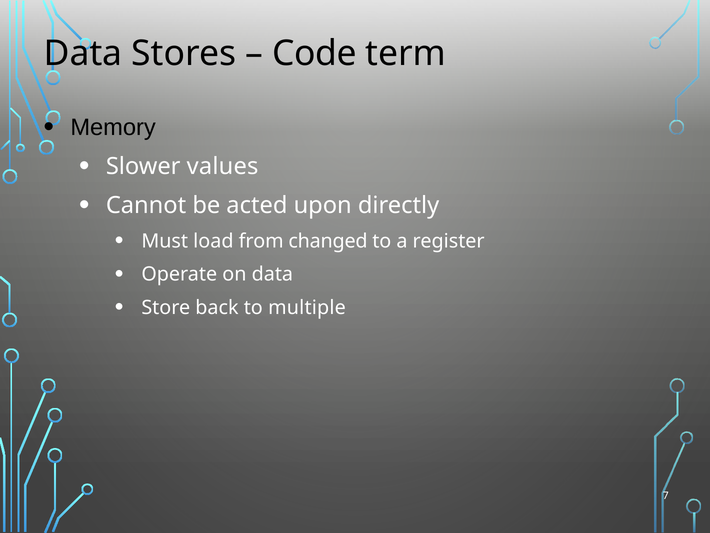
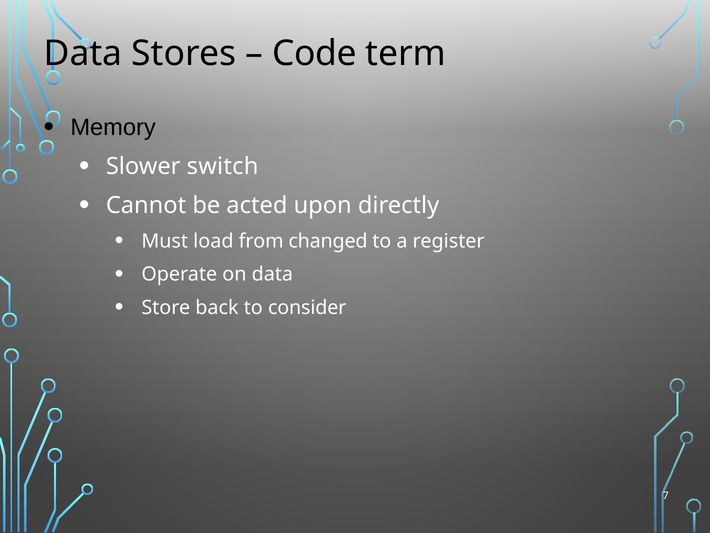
values: values -> switch (223, 166)
multiple: multiple -> consider (307, 307)
